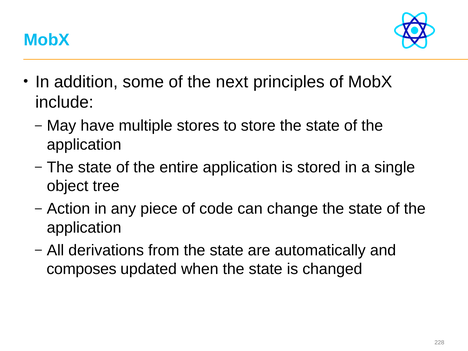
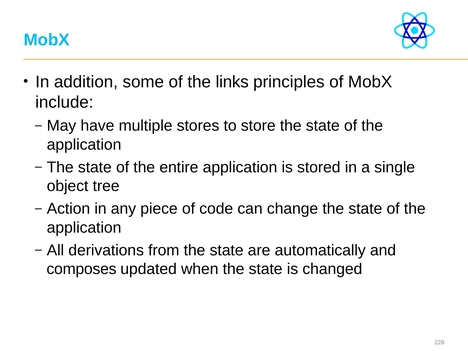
next: next -> links (232, 82)
